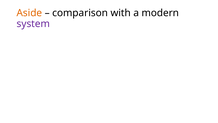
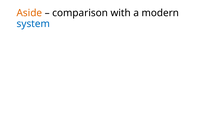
system colour: purple -> blue (33, 24)
